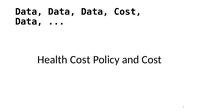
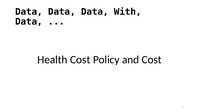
Data Cost: Cost -> With (128, 12)
